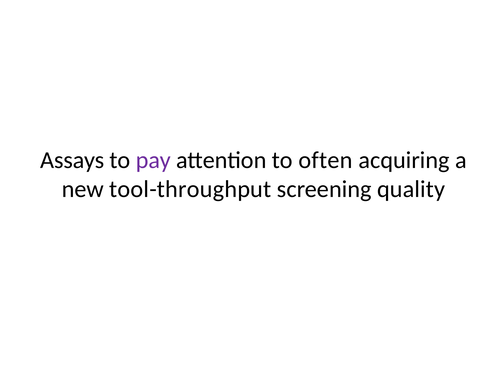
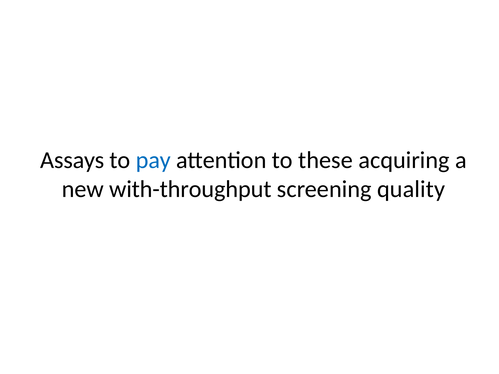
pay colour: purple -> blue (153, 160)
often: often -> these (326, 160)
tool-throughput: tool-throughput -> with-throughput (190, 189)
